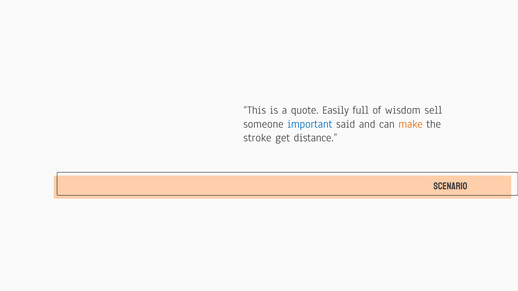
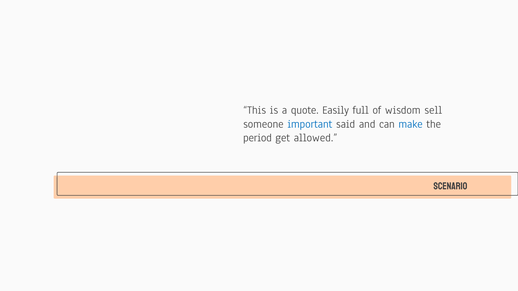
make colour: orange -> blue (411, 124)
stroke: stroke -> period (257, 138)
distance: distance -> allowed (316, 138)
